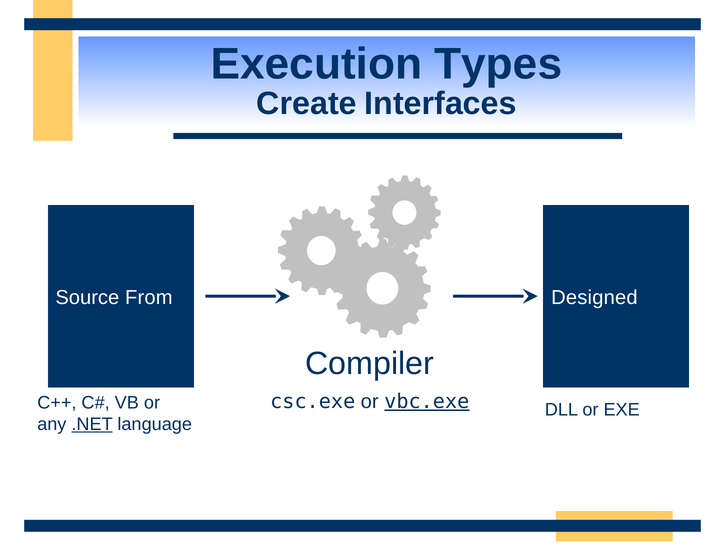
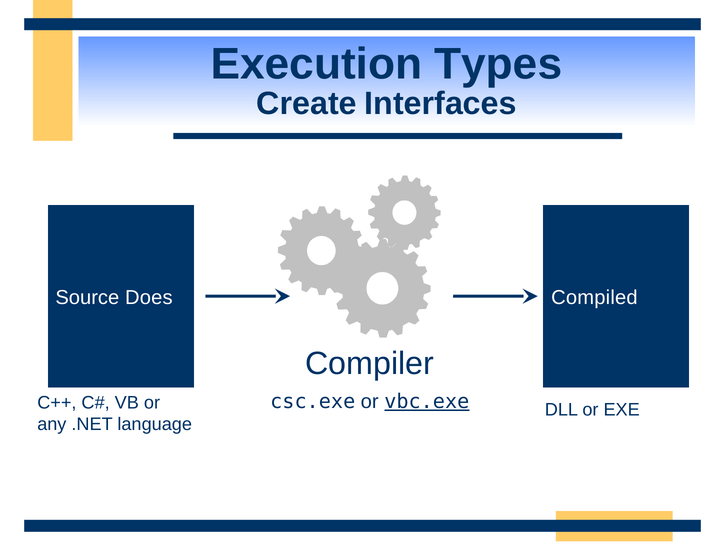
From: From -> Does (149, 297)
Designed: Designed -> Compiled (594, 297)
.NET underline: present -> none (92, 424)
